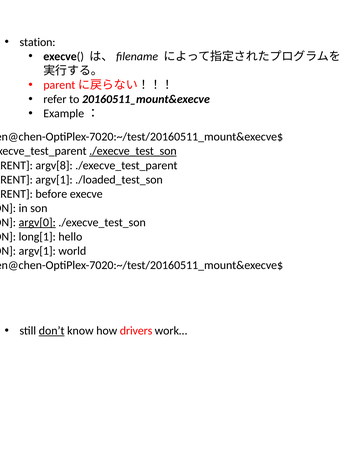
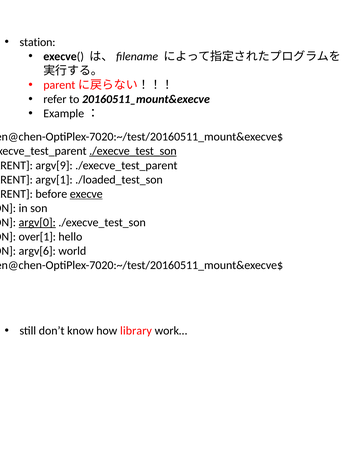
argv[8: argv[8 -> argv[9 (54, 165)
execve underline: none -> present (86, 194)
long[1: long[1 -> over[1 (37, 237)
argv[1: argv[1 -> argv[6 (37, 251)
don’t underline: present -> none (52, 331)
drivers: drivers -> library (136, 331)
